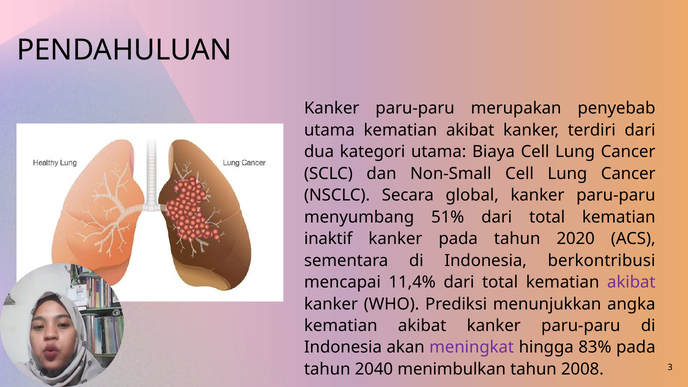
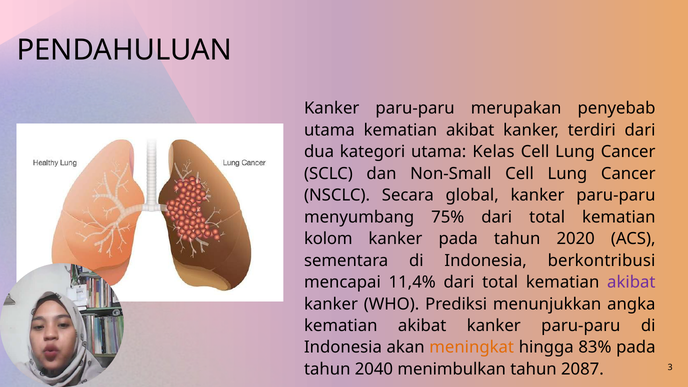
Biaya: Biaya -> Kelas (493, 152)
51%: 51% -> 75% (448, 217)
inaktif: inaktif -> kolom (328, 239)
meningkat colour: purple -> orange (472, 347)
2008: 2008 -> 2087 (582, 369)
